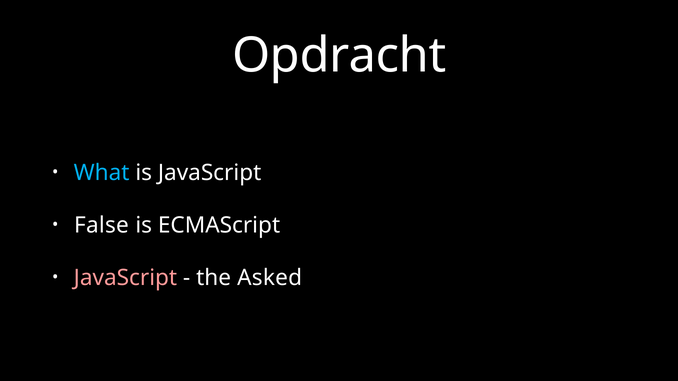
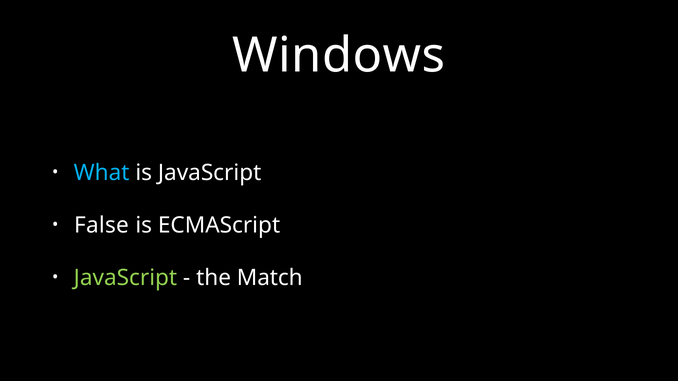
Opdracht: Opdracht -> Windows (339, 56)
JavaScript colour: pink -> light green (125, 278)
Asked: Asked -> Match (270, 278)
